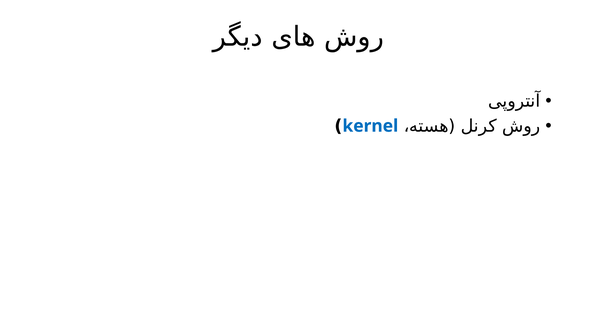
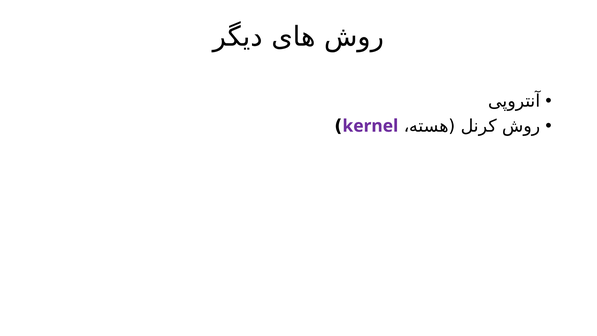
kernel colour: blue -> purple (370, 126)
